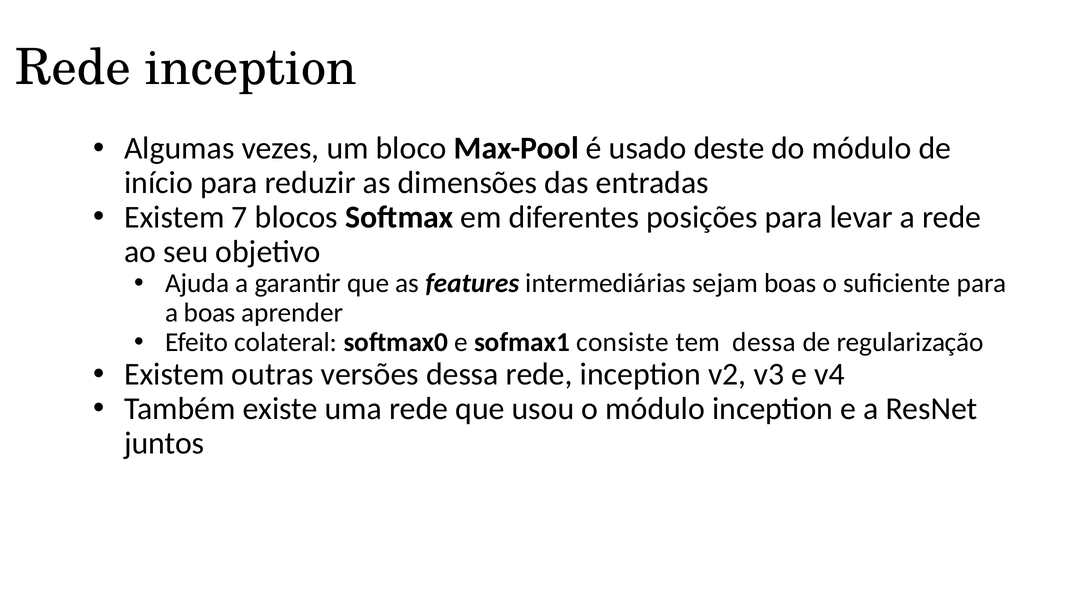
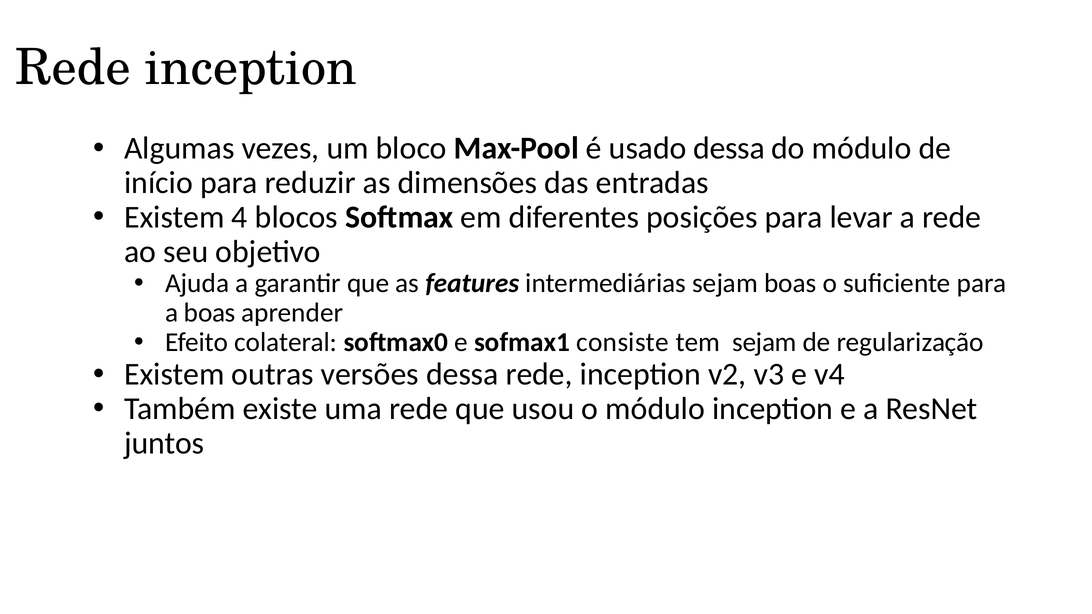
usado deste: deste -> dessa (729, 148)
7: 7 -> 4 (240, 217)
tem dessa: dessa -> sejam (764, 343)
